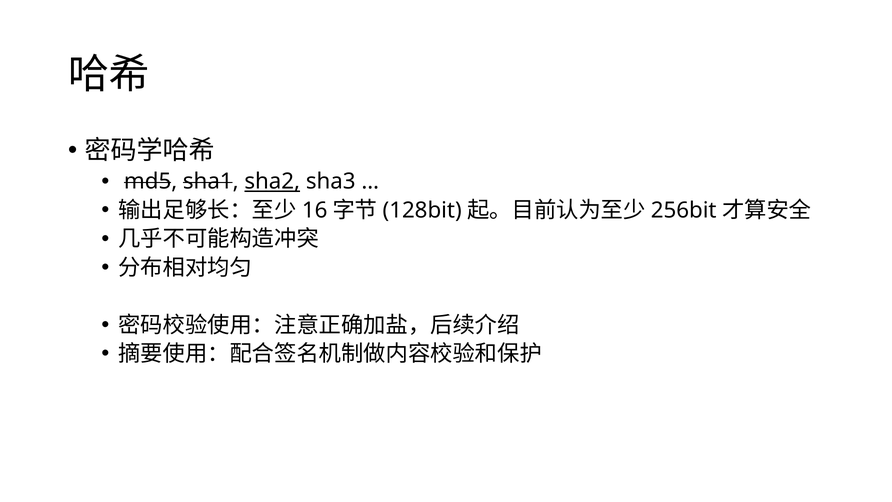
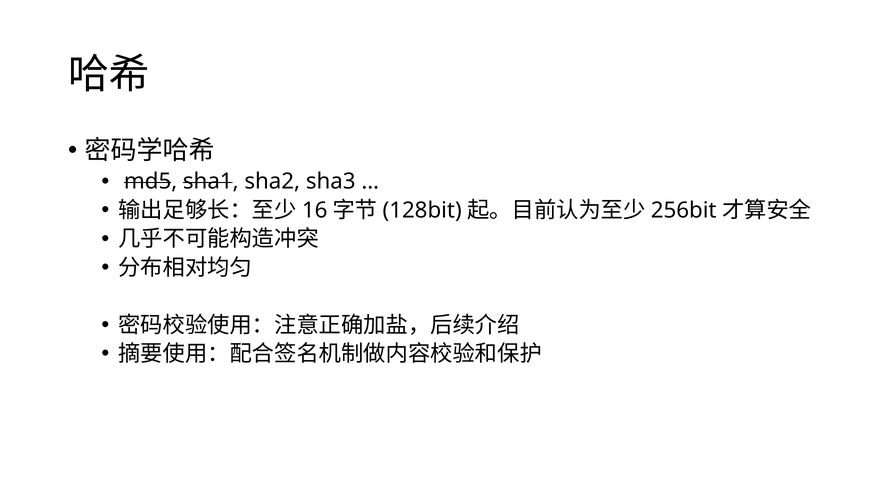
sha2 underline: present -> none (272, 182)
